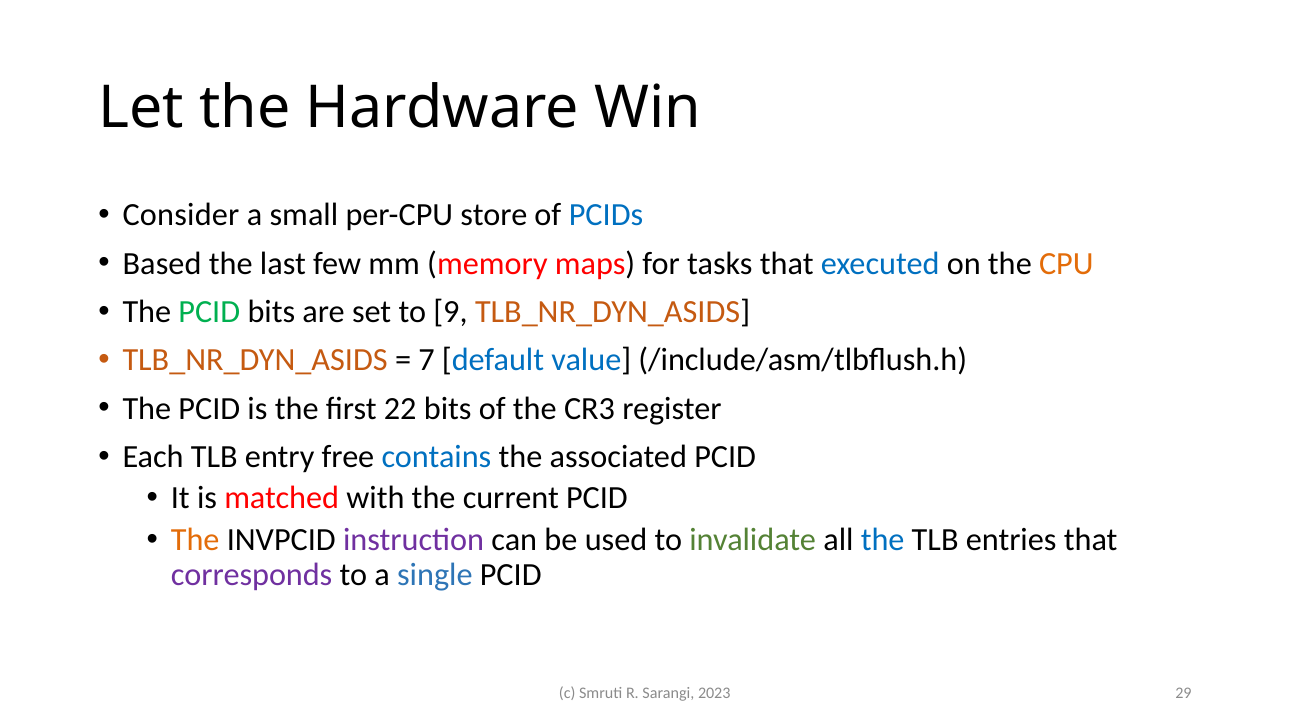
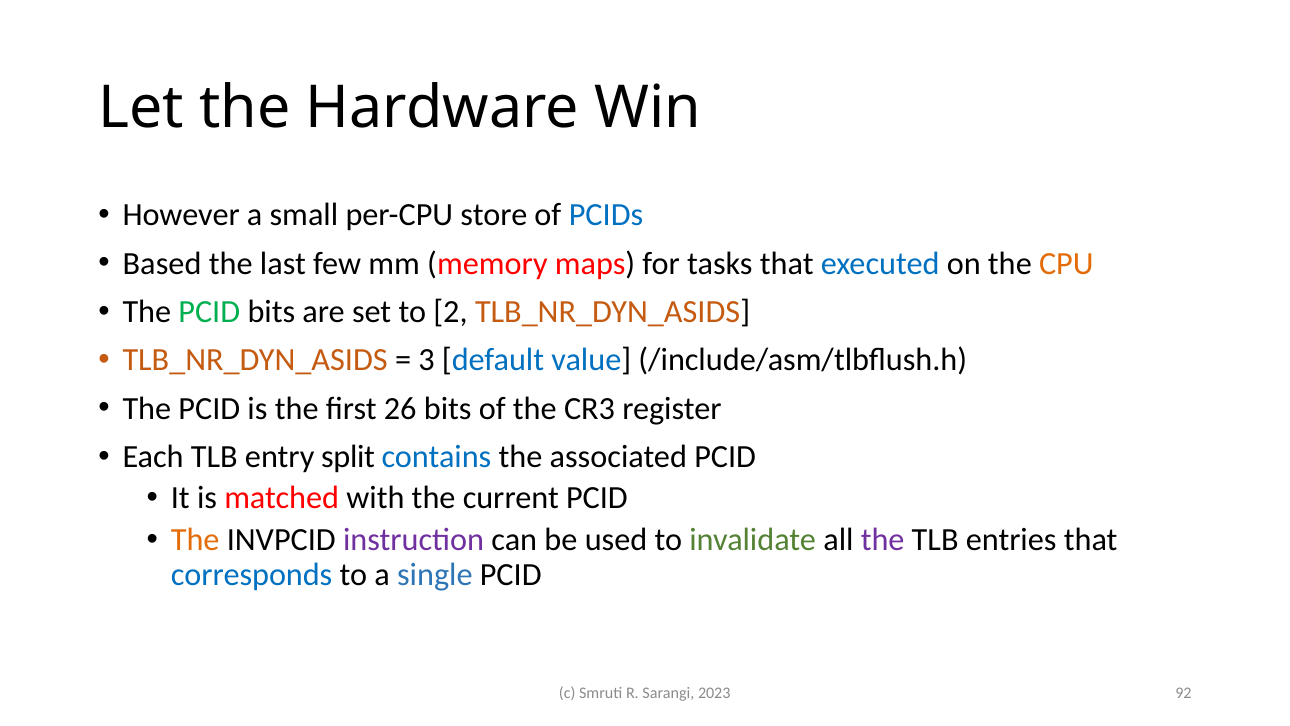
Consider: Consider -> However (181, 215)
9: 9 -> 2 (450, 312)
7: 7 -> 3 (426, 360)
22: 22 -> 26 (400, 408)
free: free -> split (348, 457)
the colour: blue -> purple (883, 540)
corresponds colour: purple -> blue (252, 574)
29: 29 -> 92 (1183, 693)
